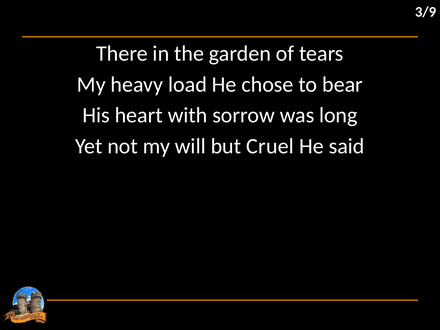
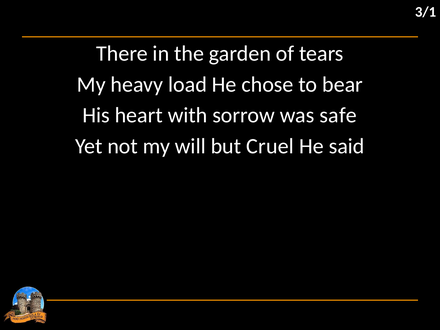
3/9: 3/9 -> 3/1 (426, 12)
long: long -> safe (338, 115)
